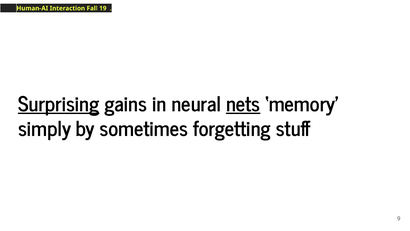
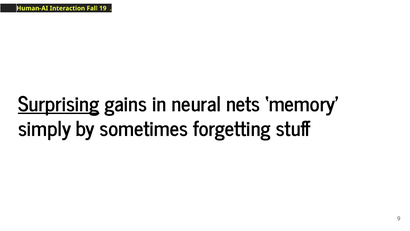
nets underline: present -> none (243, 104)
